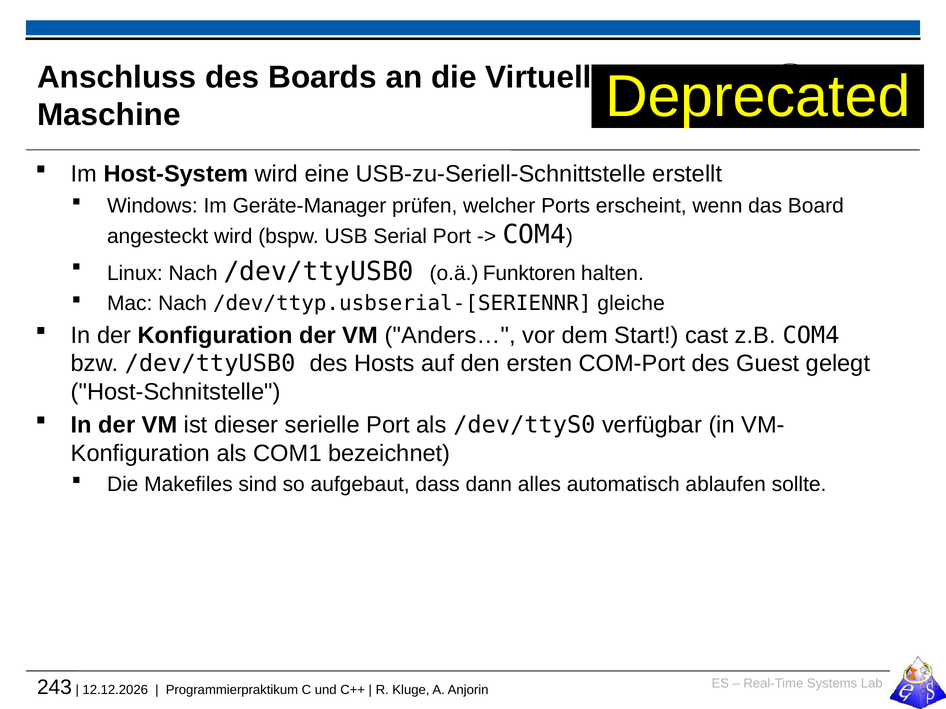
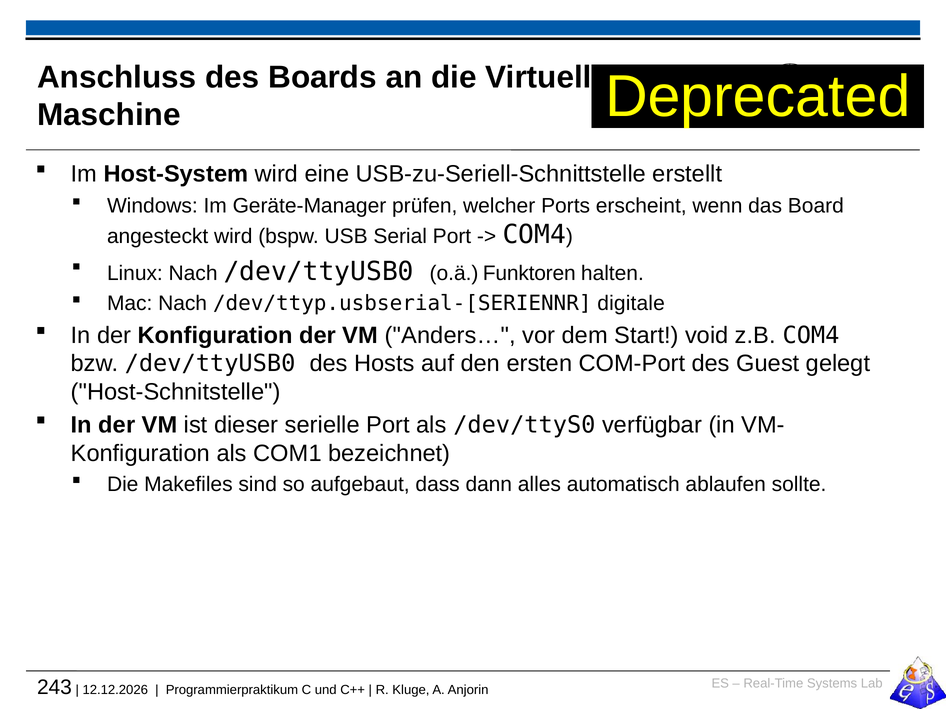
gleiche: gleiche -> digitale (631, 304)
cast: cast -> void (707, 335)
